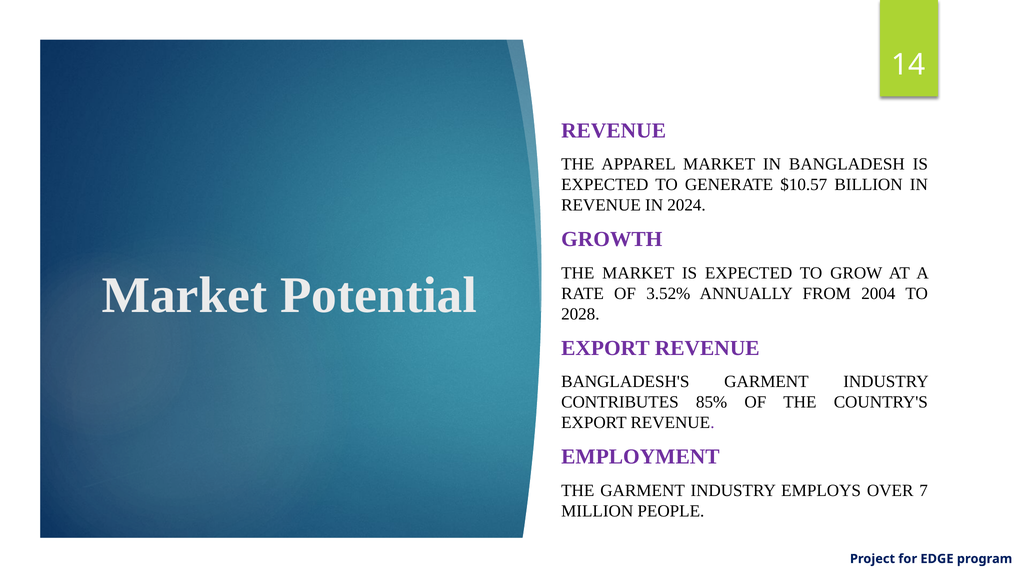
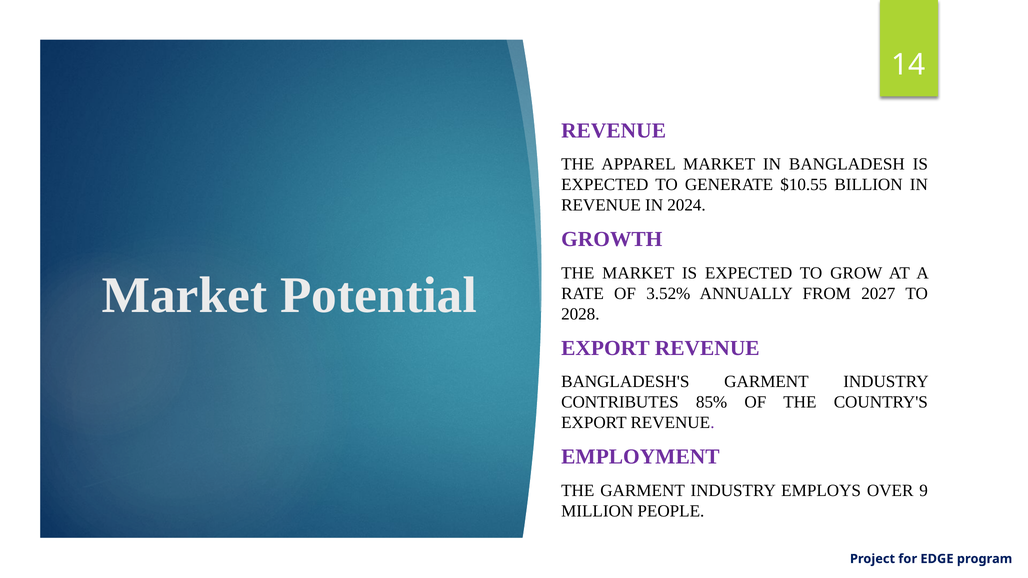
$10.57: $10.57 -> $10.55 (804, 185)
2004: 2004 -> 2027 (878, 294)
7: 7 -> 9 (924, 491)
